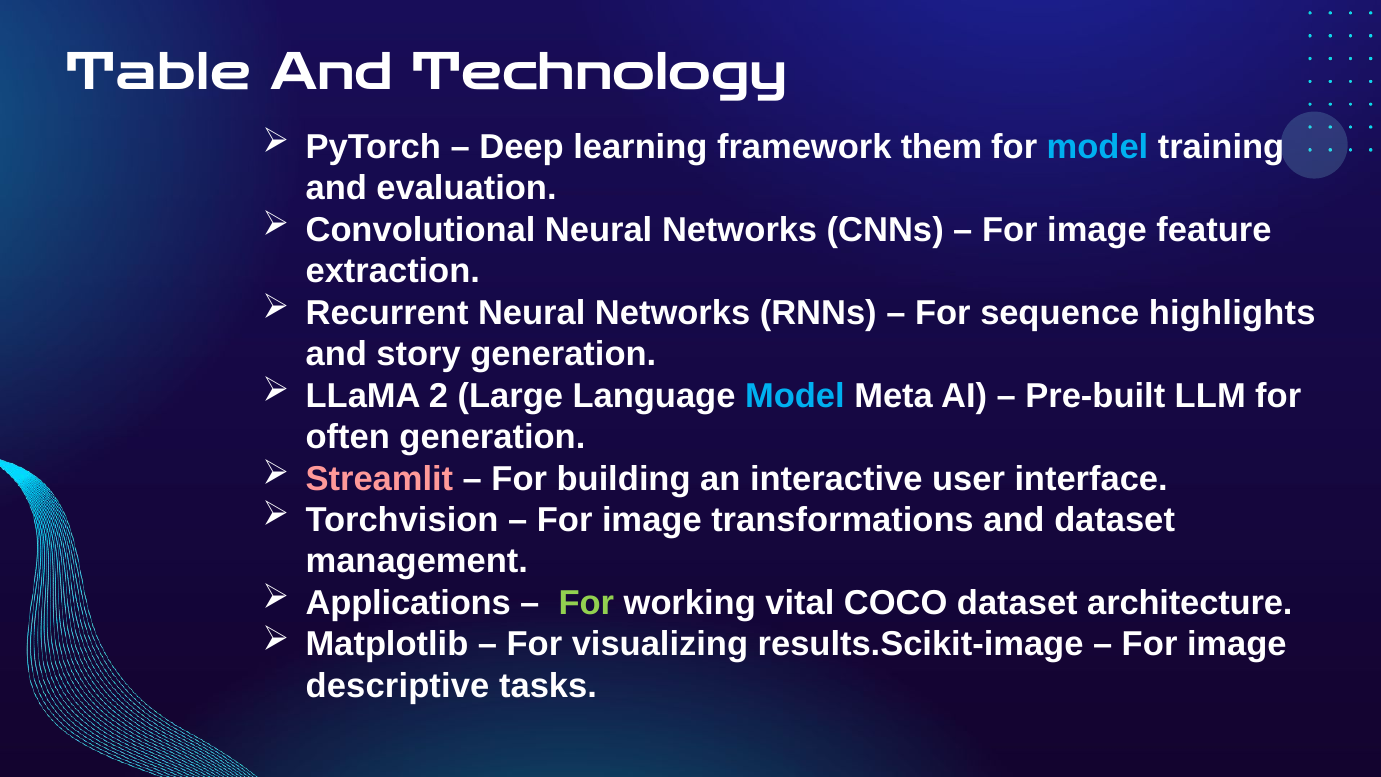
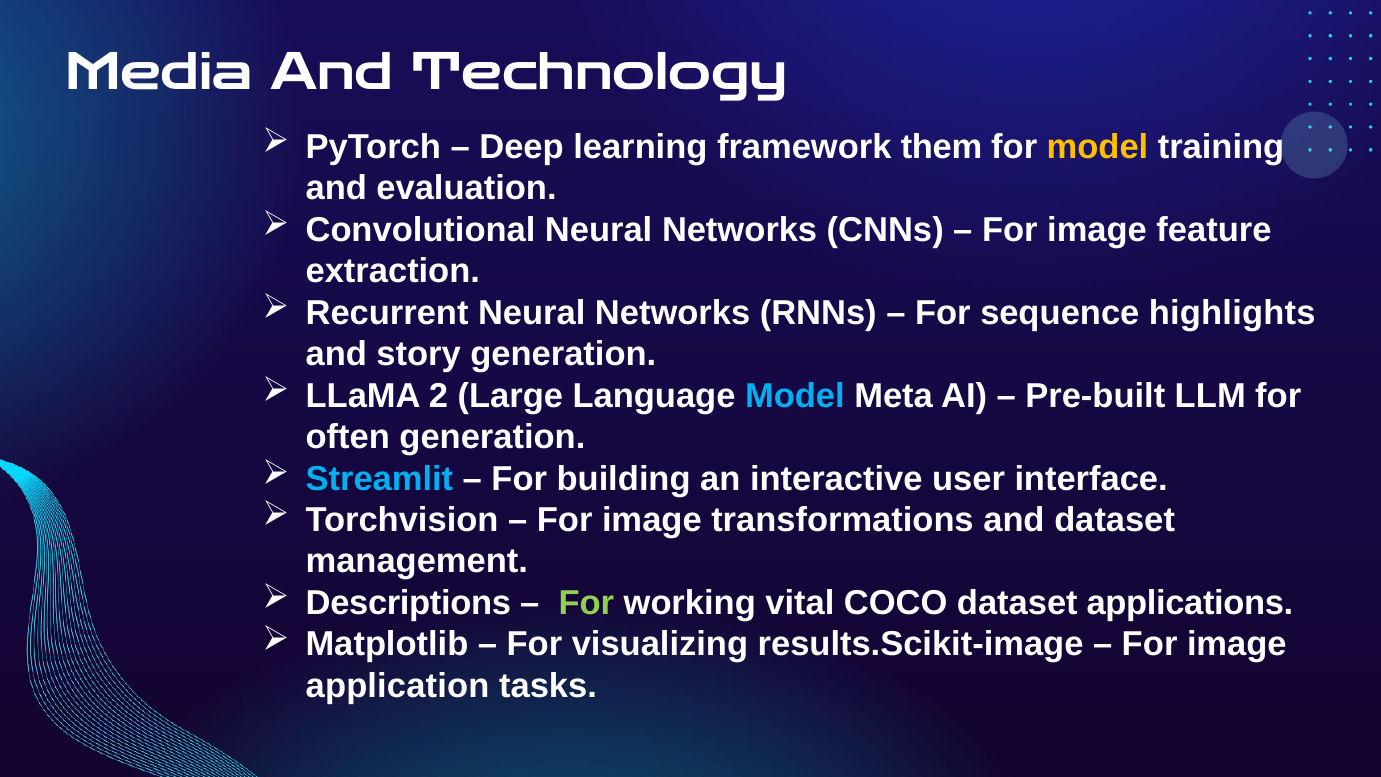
Table: Table -> Media (159, 72)
model colour: light blue -> yellow (1098, 147)
Streamlit colour: pink -> light blue (379, 479)
Applications: Applications -> Descriptions (408, 603)
architecture: architecture -> applications (1190, 603)
descriptive: descriptive -> application (398, 686)
